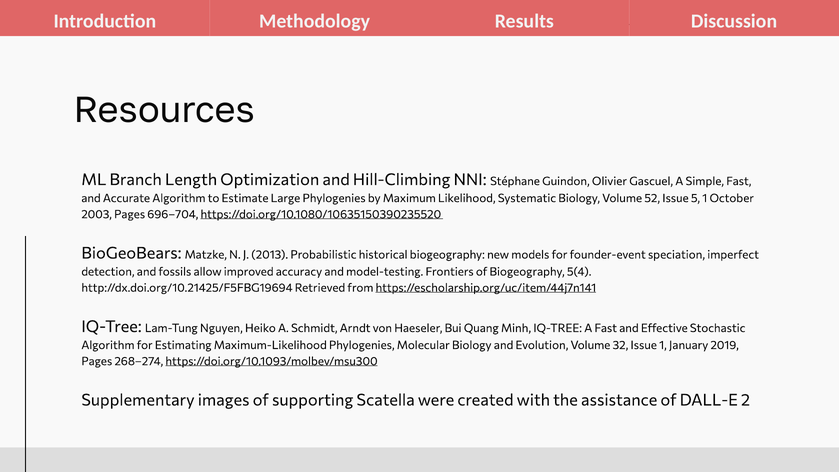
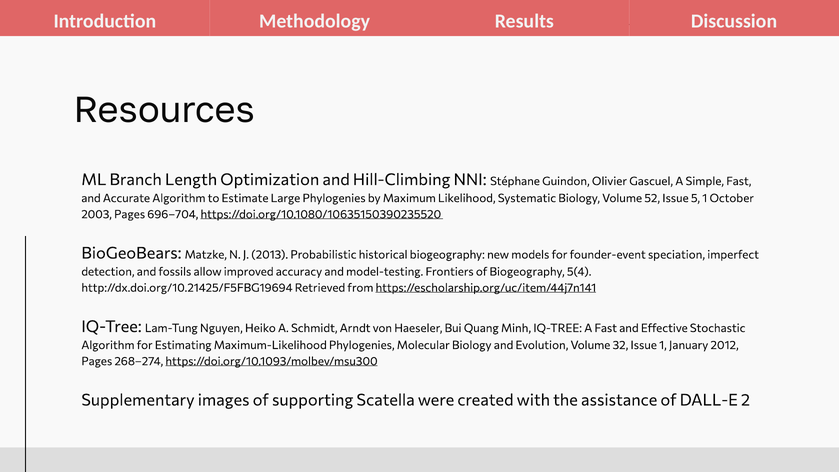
2019: 2019 -> 2012 (725, 345)
